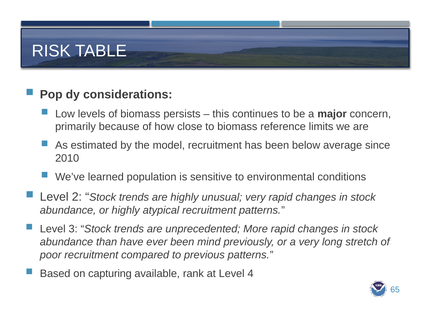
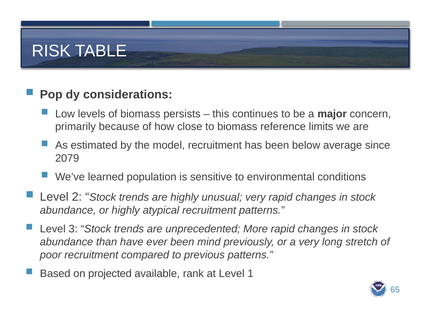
2010: 2010 -> 2079 (67, 158)
capturing: capturing -> projected (110, 274)
4: 4 -> 1 (250, 274)
